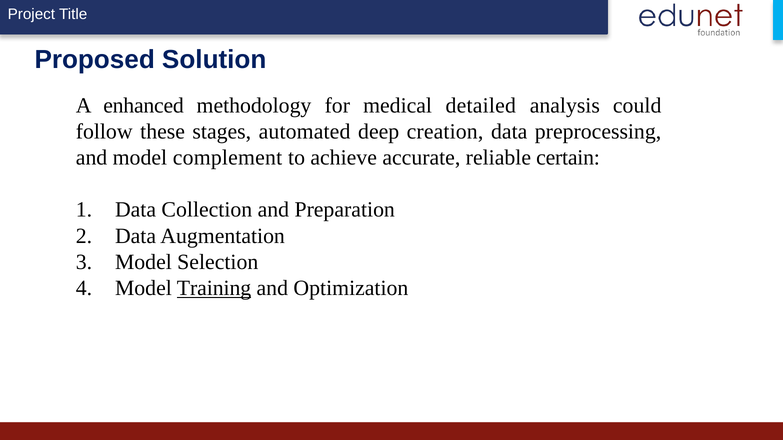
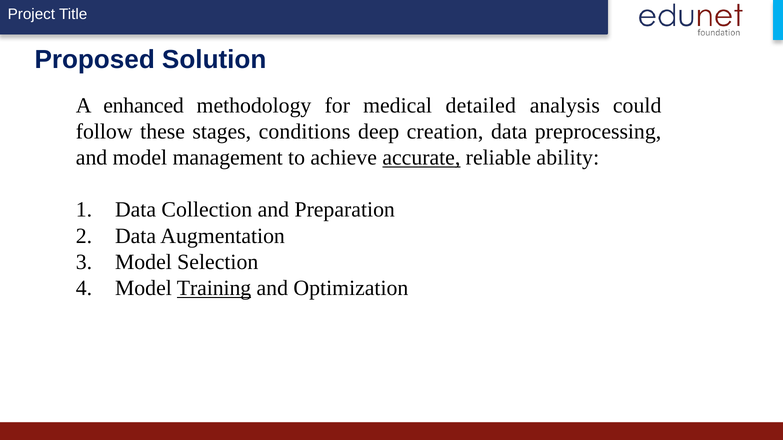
automated: automated -> conditions (305, 132)
complement: complement -> management (228, 158)
accurate underline: none -> present (421, 158)
certain: certain -> ability (568, 158)
